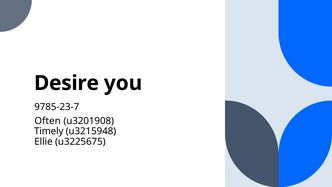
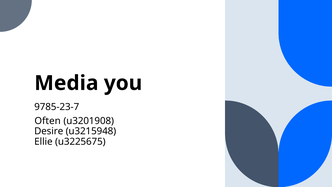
Desire: Desire -> Media (66, 83)
Timely: Timely -> Desire (49, 131)
